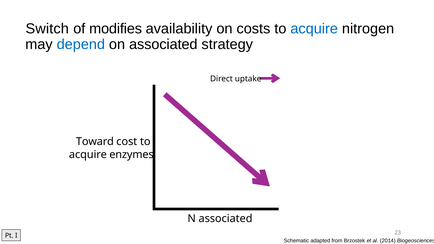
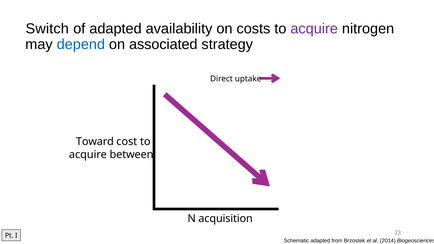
of modifies: modifies -> adapted (116, 29)
acquire colour: blue -> purple (314, 29)
enzymes: enzymes -> between (131, 155)
N associated: associated -> acquisition (226, 219)
